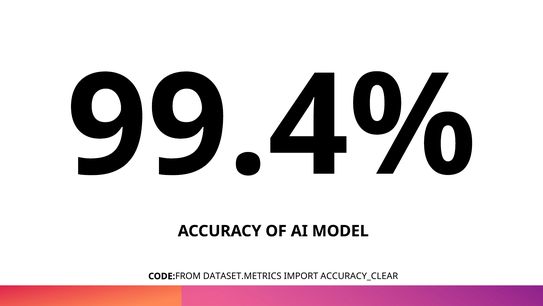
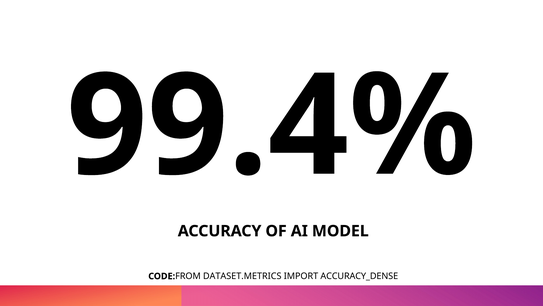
ACCURACY_CLEAR: ACCURACY_CLEAR -> ACCURACY_DENSE (359, 276)
